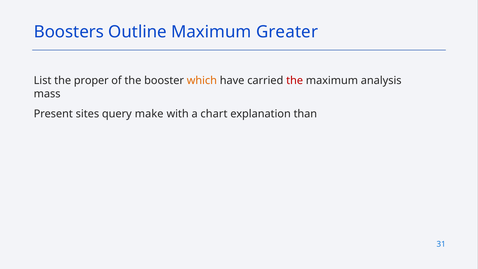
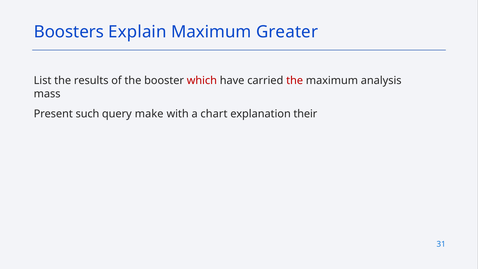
Outline: Outline -> Explain (137, 32)
proper: proper -> results (91, 81)
which colour: orange -> red (202, 81)
sites: sites -> such (87, 114)
than: than -> their (305, 114)
